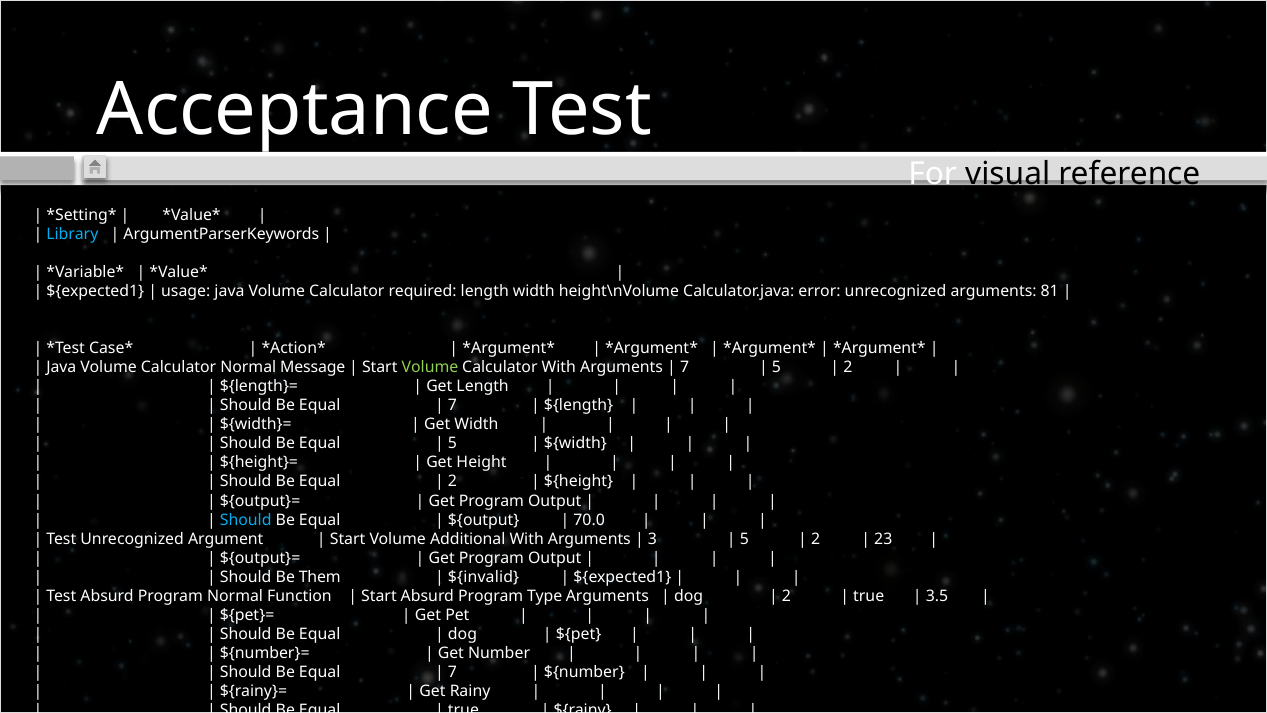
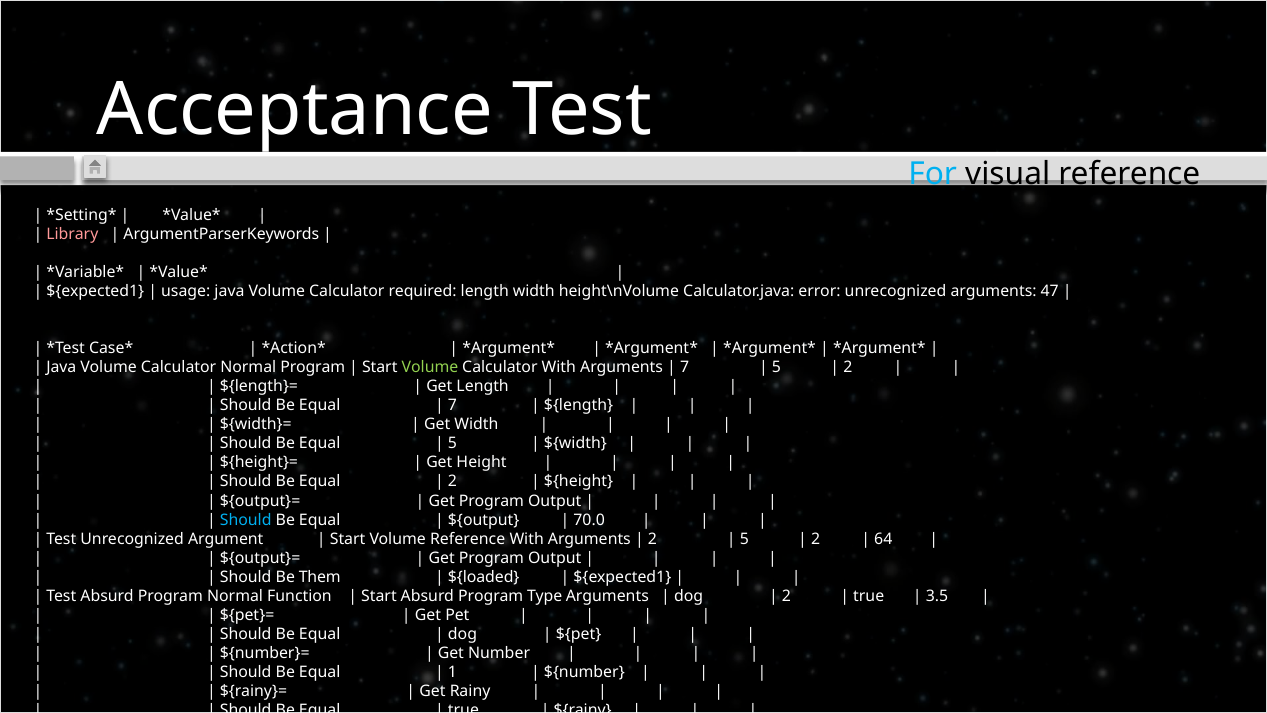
For colour: white -> light blue (933, 174)
Library colour: light blue -> pink (72, 234)
81: 81 -> 47 (1050, 291)
Normal Message: Message -> Program (313, 367)
Volume Additional: Additional -> Reference (468, 539)
3: 3 -> 2 (652, 539)
23: 23 -> 64 (883, 539)
${invalid: ${invalid -> ${loaded (484, 577)
7: 7 -> 1 (452, 672)
